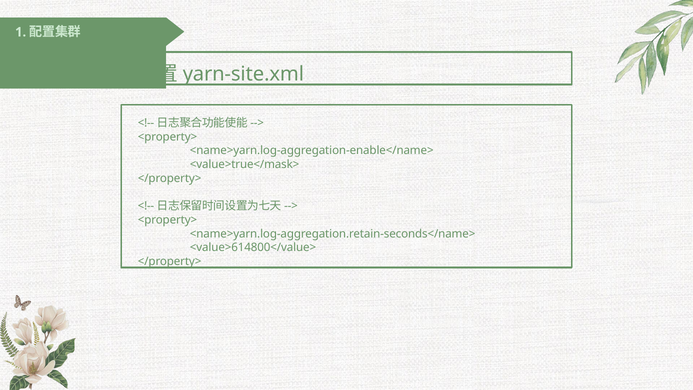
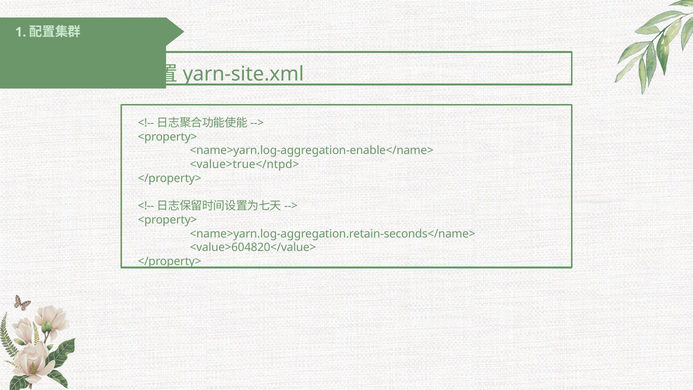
<value>true</mask>: <value>true</mask> -> <value>true</ntpd> (244, 164)
<value>614800</value>: <value>614800</value> -> <value>604820</value> (253, 247)
